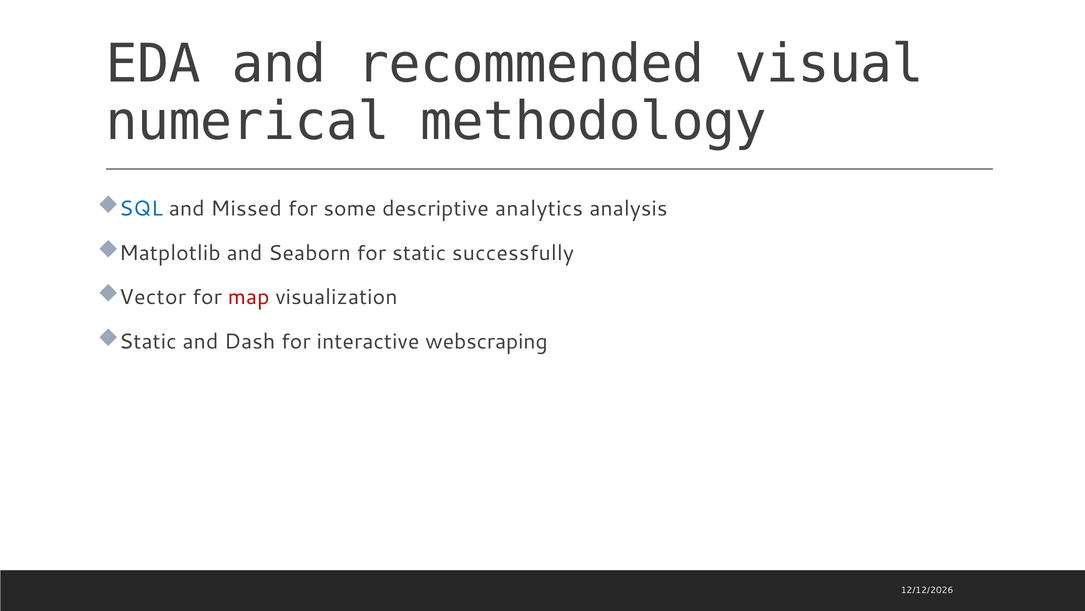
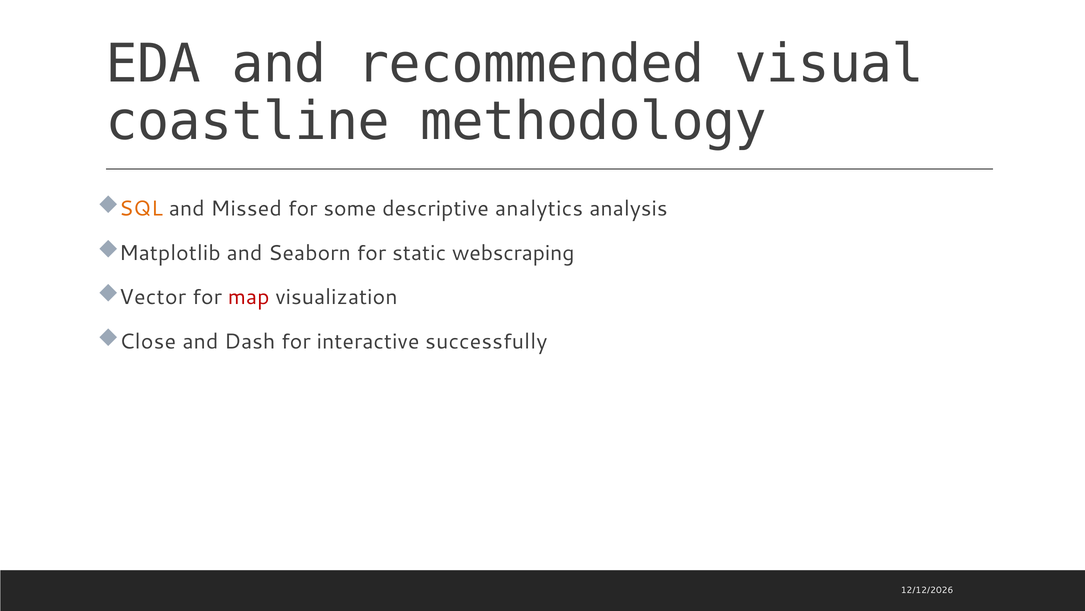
numerical: numerical -> coastline (248, 122)
SQL colour: blue -> orange (141, 209)
successfully: successfully -> webscraping (513, 253)
Static: Static -> Close (148, 341)
webscraping: webscraping -> successfully (486, 341)
